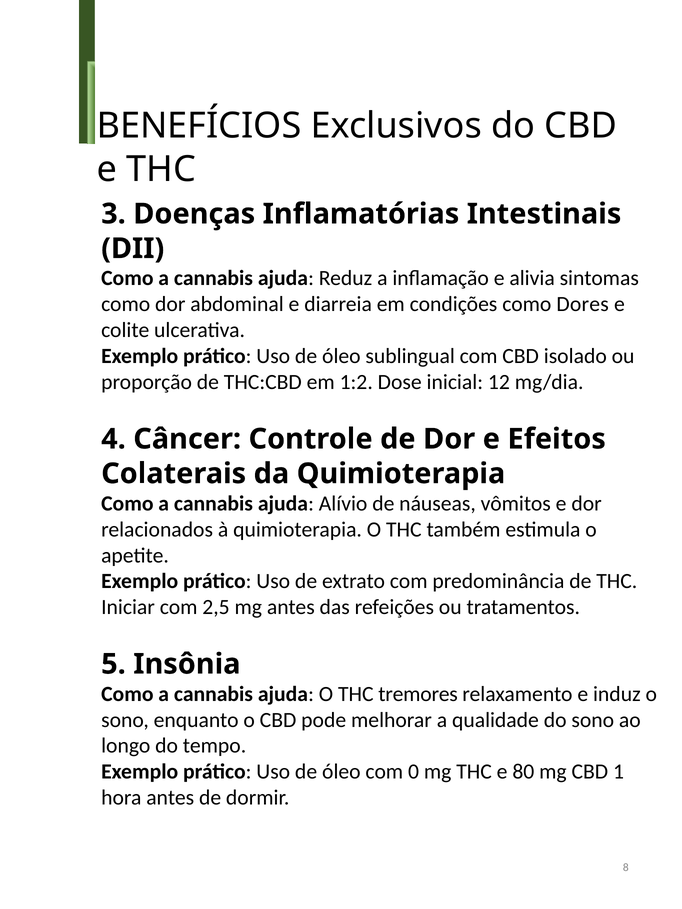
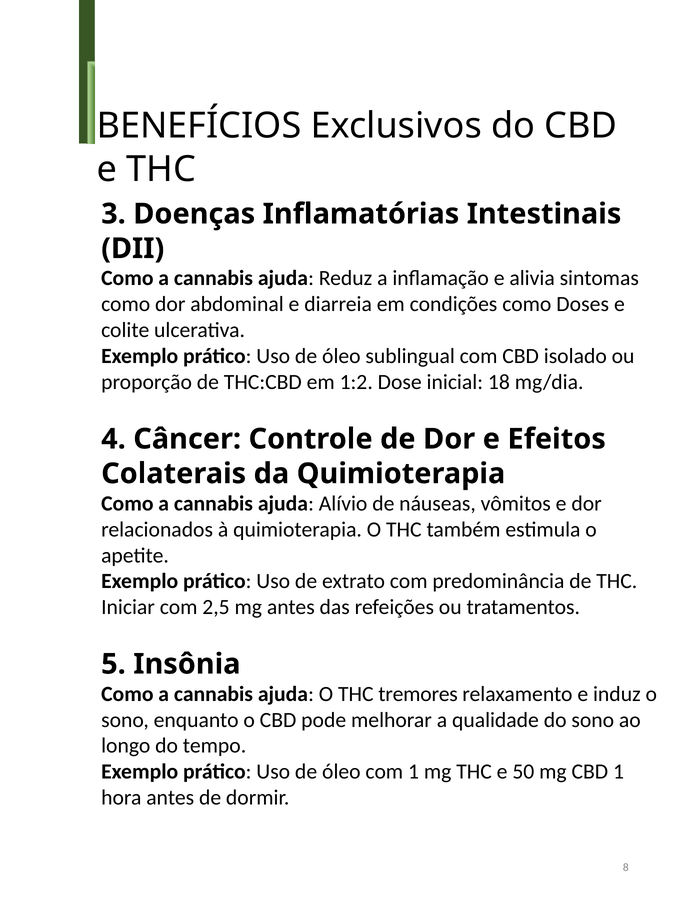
Dores: Dores -> Doses (583, 304)
12: 12 -> 18 (499, 382)
com 0: 0 -> 1 (414, 772)
80: 80 -> 50 (523, 772)
